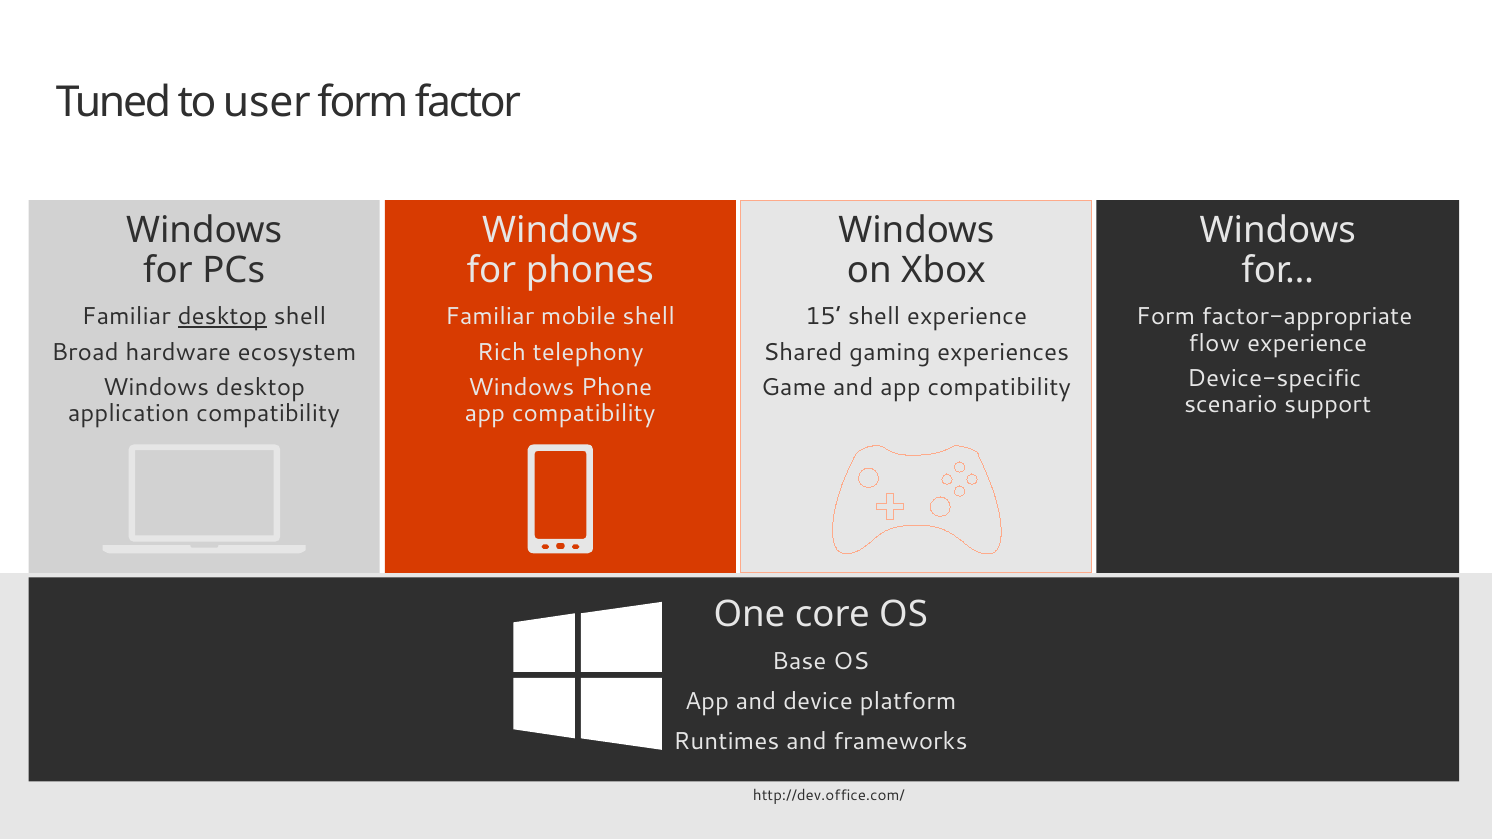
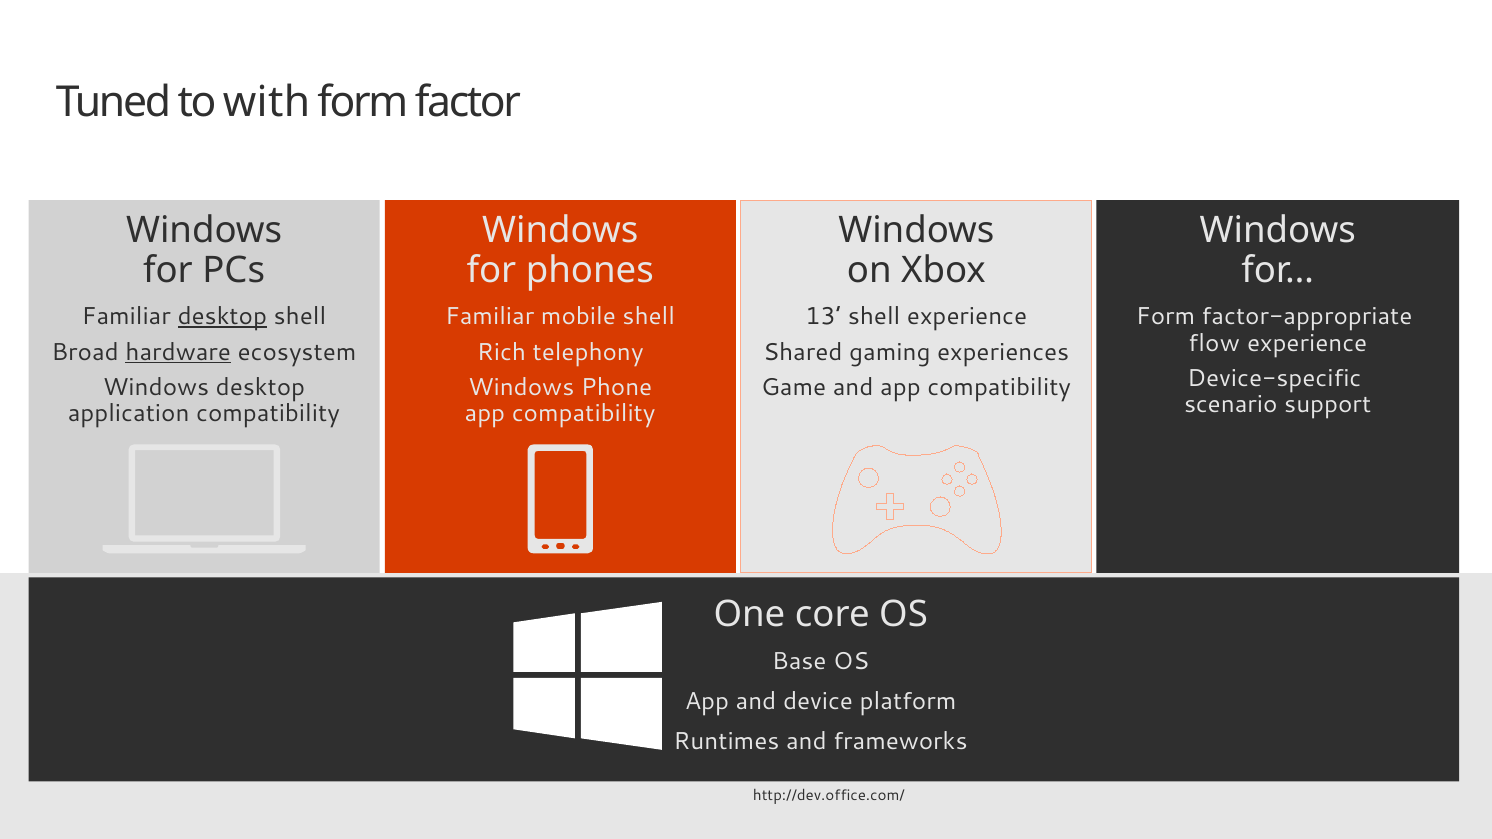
user: user -> with (267, 102)
15: 15 -> 13 (823, 317)
hardware underline: none -> present (178, 352)
